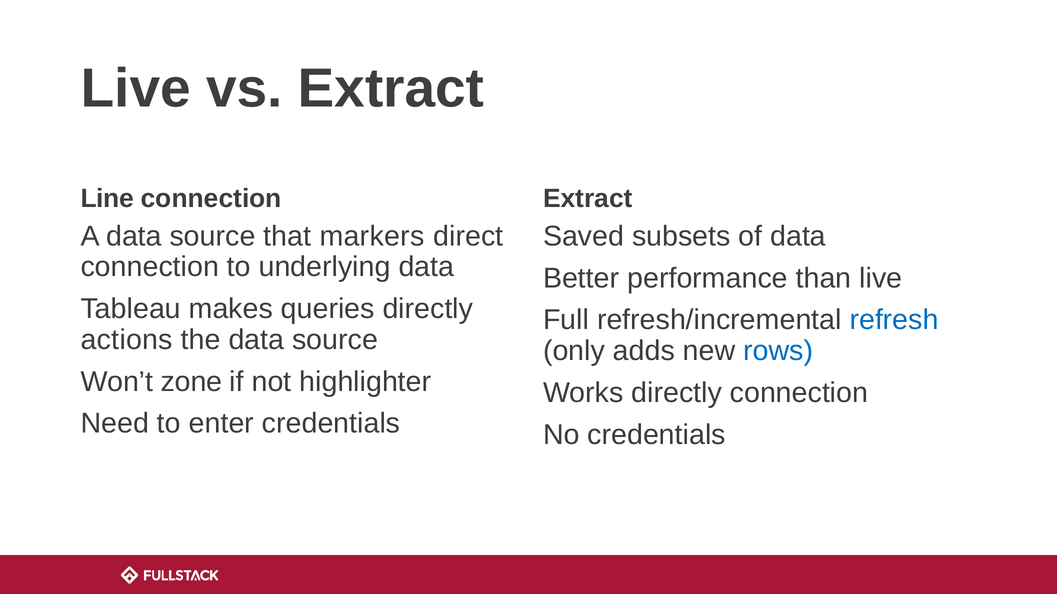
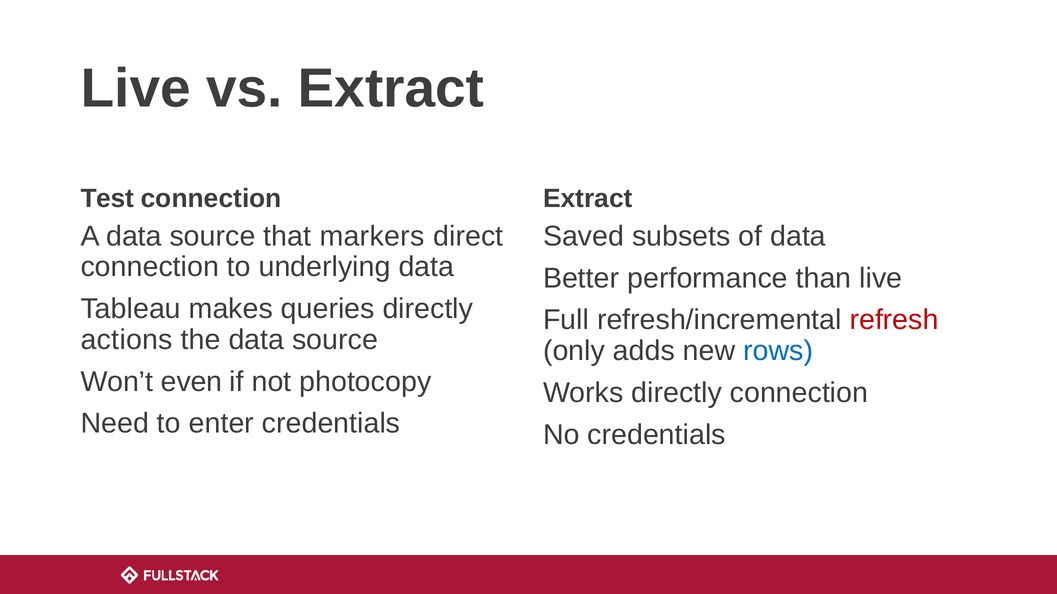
Line: Line -> Test (107, 199)
refresh colour: blue -> red (894, 320)
zone: zone -> even (192, 382)
highlighter: highlighter -> photocopy (365, 382)
